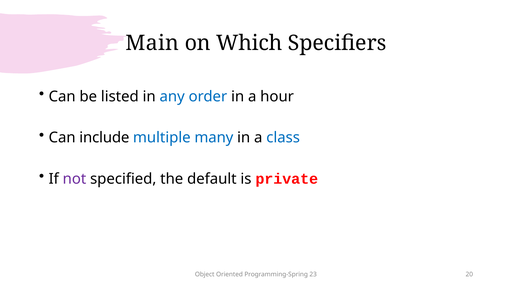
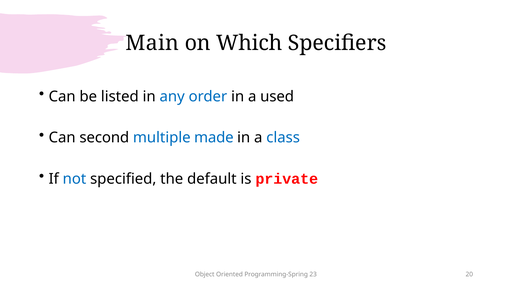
hour: hour -> used (277, 96)
include: include -> second (104, 138)
many: many -> made (214, 138)
not colour: purple -> blue (74, 179)
